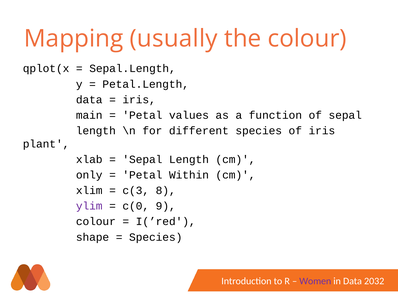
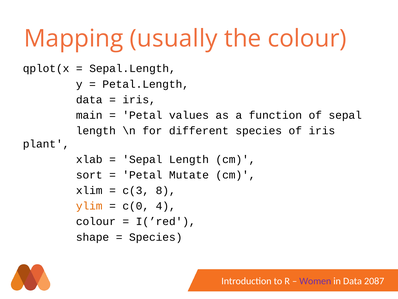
only: only -> sort (89, 175)
Within: Within -> Mutate (189, 175)
ylim colour: purple -> orange (89, 206)
9: 9 -> 4 (166, 206)
2032: 2032 -> 2087 (374, 281)
